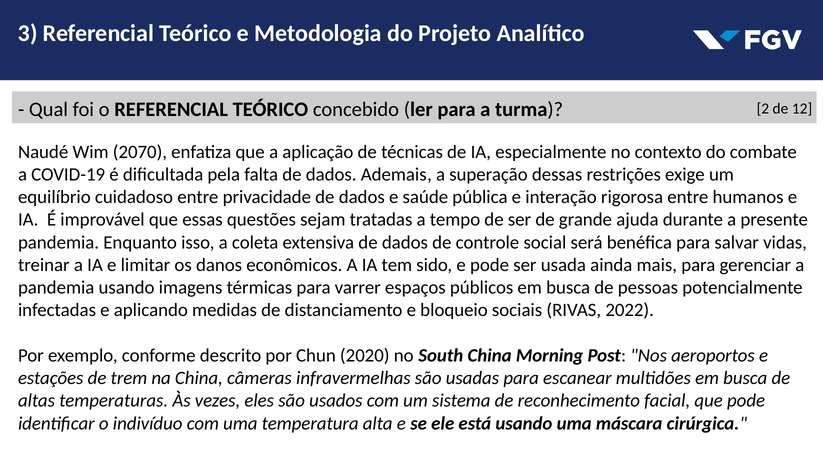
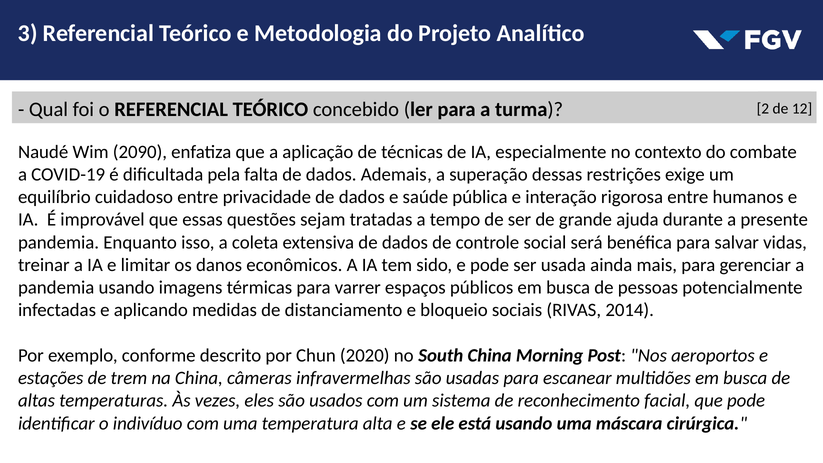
2070: 2070 -> 2090 (140, 152)
2022: 2022 -> 2014 (630, 310)
